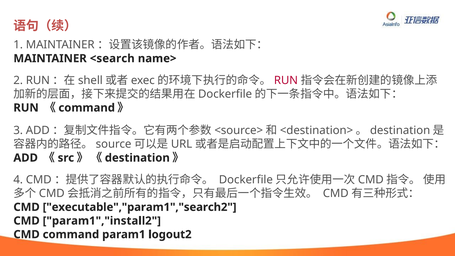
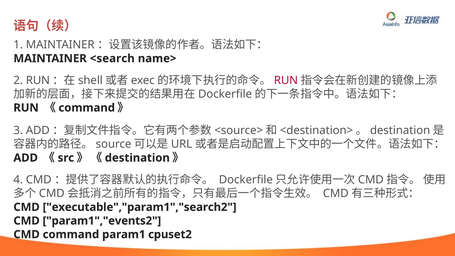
param1","install2: param1","install2 -> param1","events2 (102, 221)
logout2: logout2 -> cpuset2 (170, 234)
